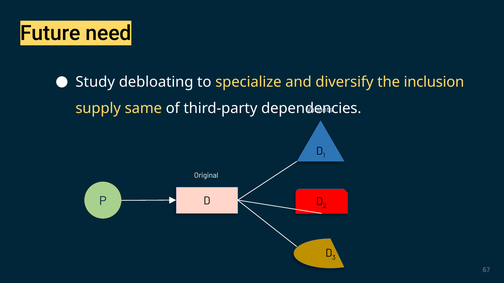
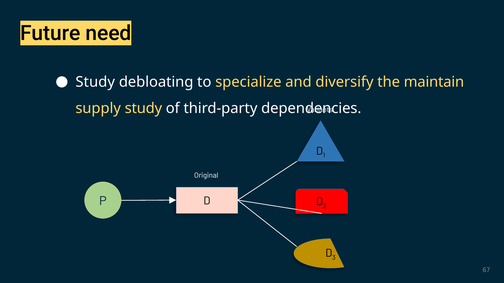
inclusion: inclusion -> maintain (434, 82)
supply same: same -> study (143, 108)
